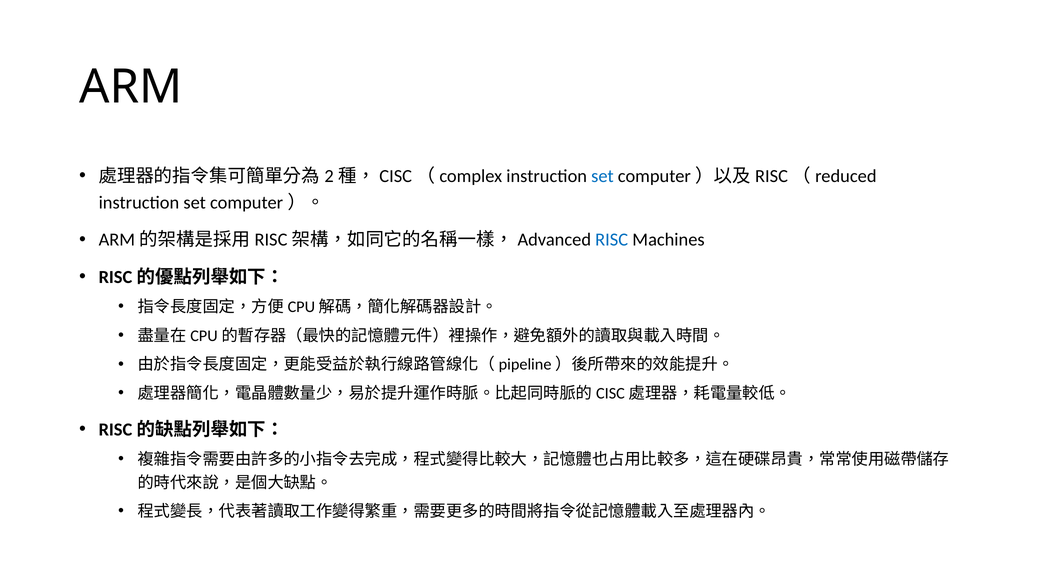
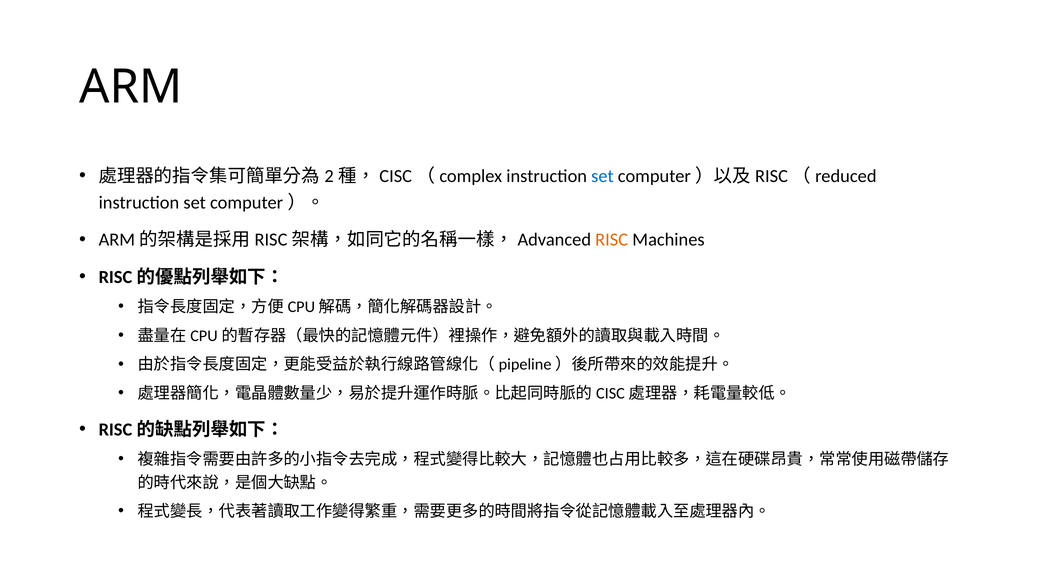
RISC colour: blue -> orange (612, 240)
